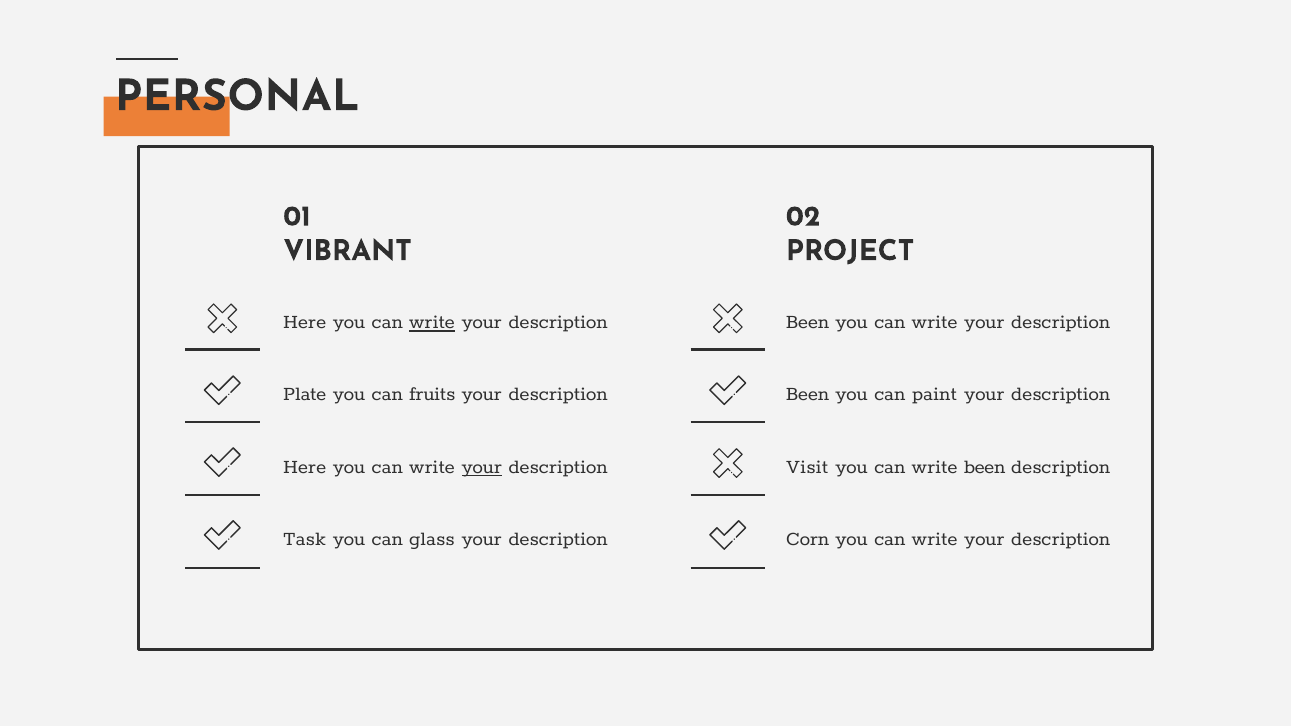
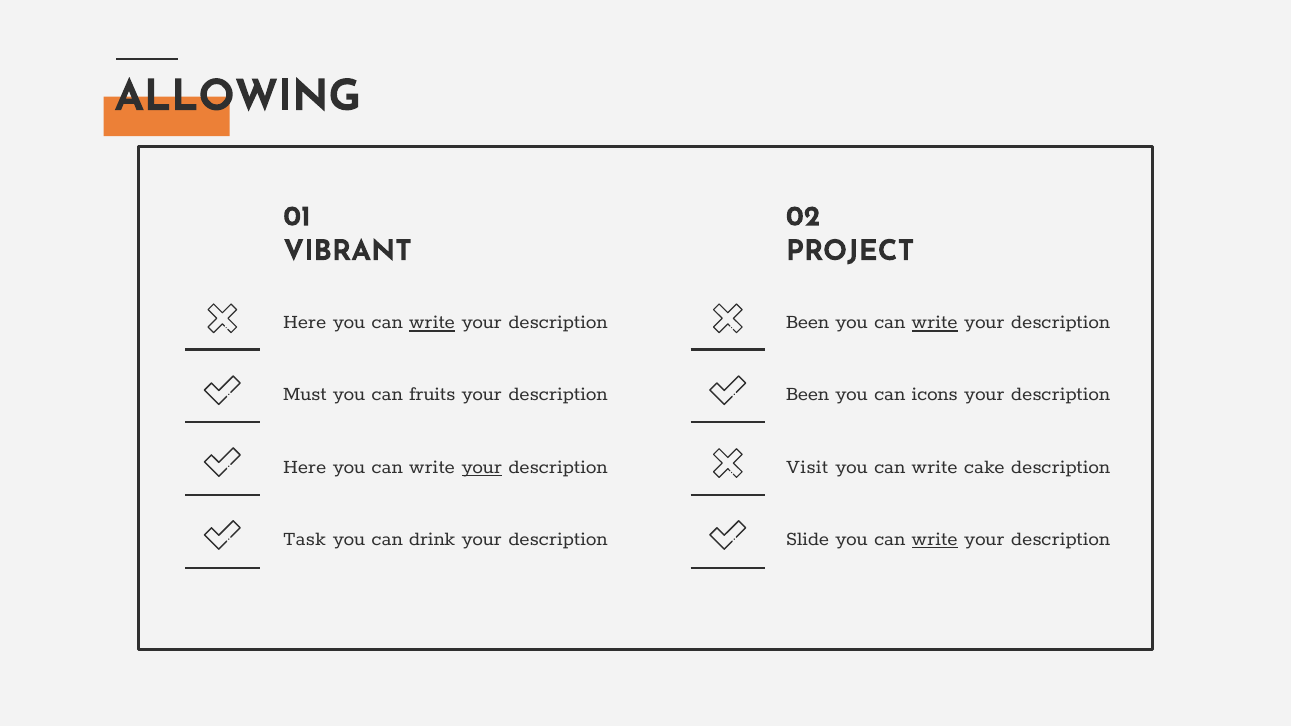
PERSONAL: PERSONAL -> ALLOWING (238, 96)
write underline: none -> present (935, 322)
Plate: Plate -> Must (305, 394)
paint: paint -> icons (935, 394)
write been: been -> cake (984, 467)
glass: glass -> drink (432, 539)
Corn: Corn -> Slide (807, 539)
write underline: none -> present (935, 539)
